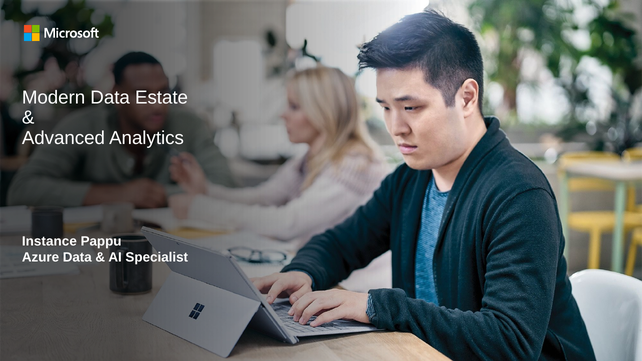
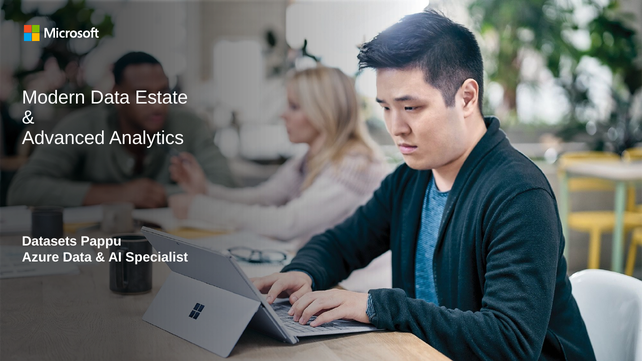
Instance: Instance -> Datasets (49, 241)
